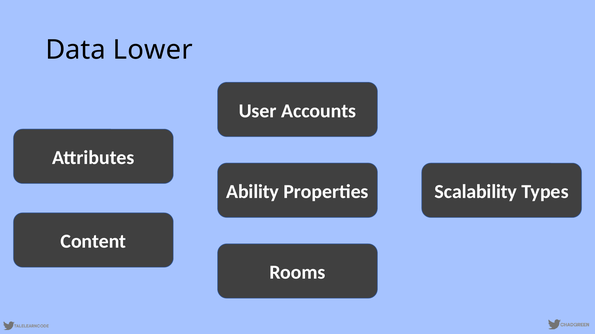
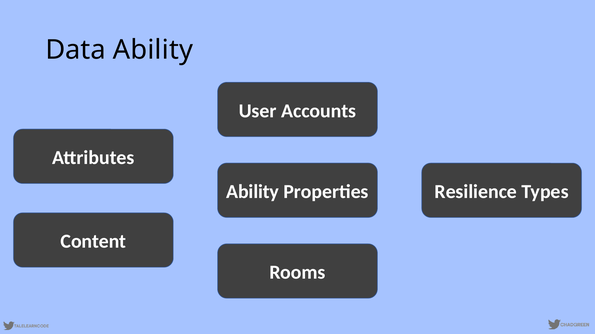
Data Lower: Lower -> Ability (153, 50)
Scalability: Scalability -> Resilience (476, 192)
